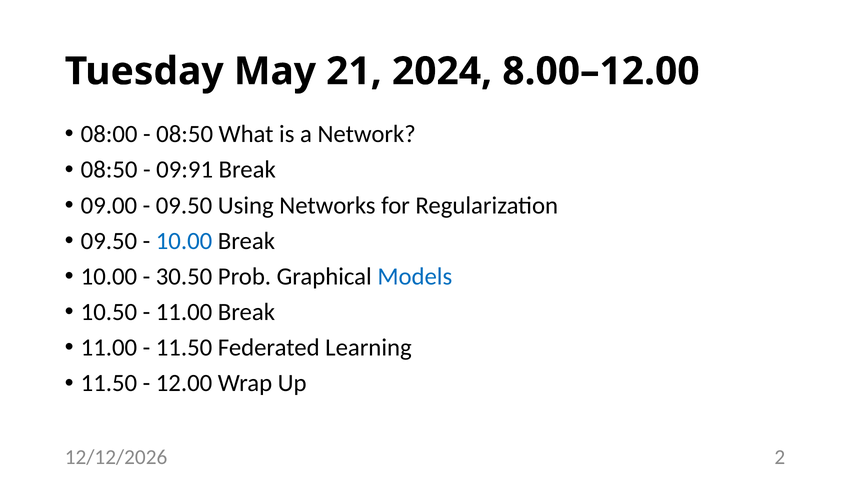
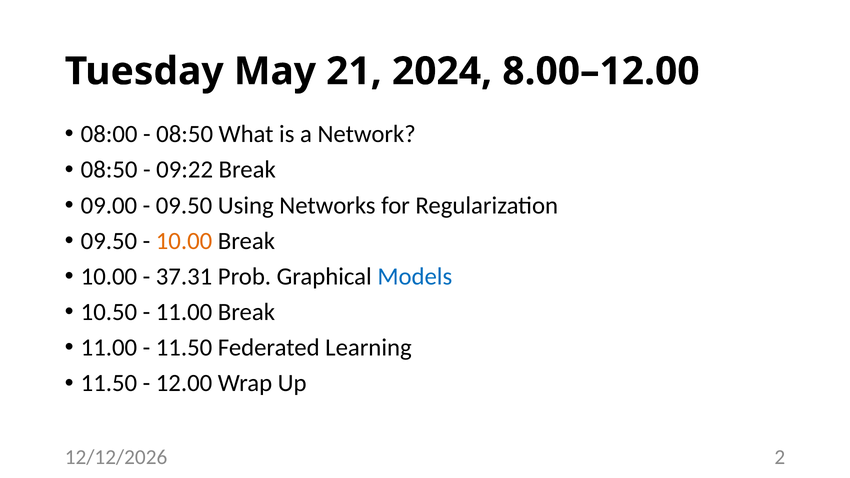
09:91: 09:91 -> 09:22 (185, 170)
10.00 colour: blue -> orange (184, 241)
30.50: 30.50 -> 37.31 (184, 277)
